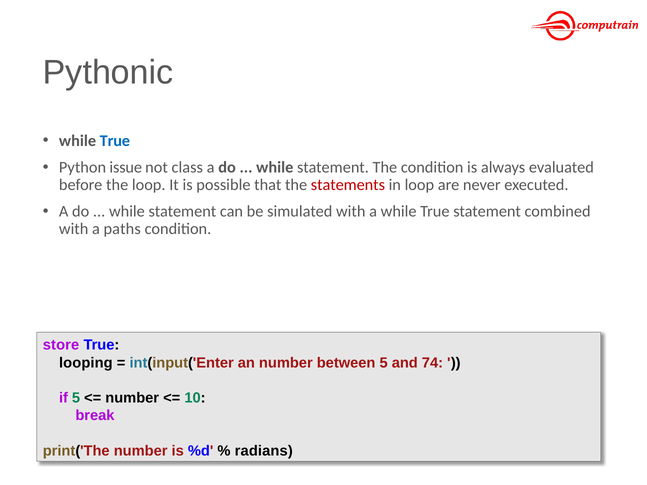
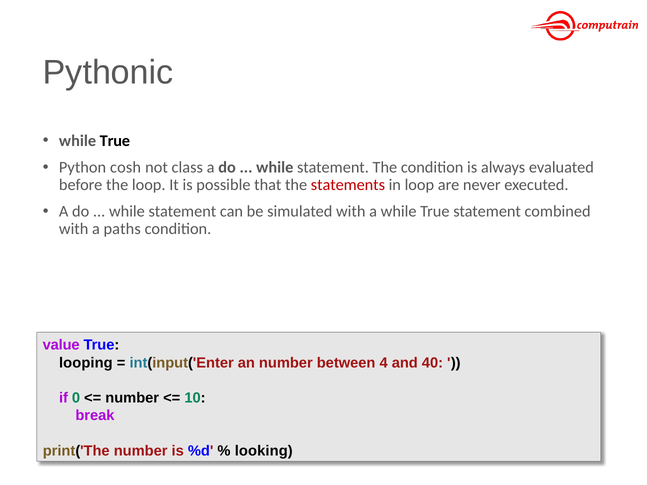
True colour: blue -> black (115, 141)
issue: issue -> cosh (126, 167)
store: store -> value (61, 345)
between 5: 5 -> 4 (384, 363)
74: 74 -> 40 (432, 363)
if 5: 5 -> 0 (76, 398)
radians: radians -> looking (264, 451)
